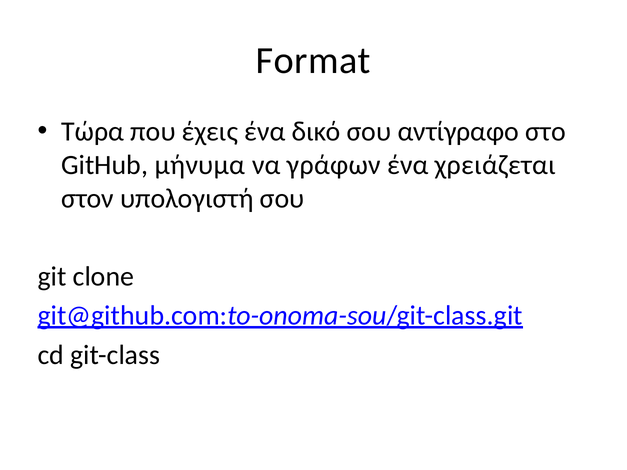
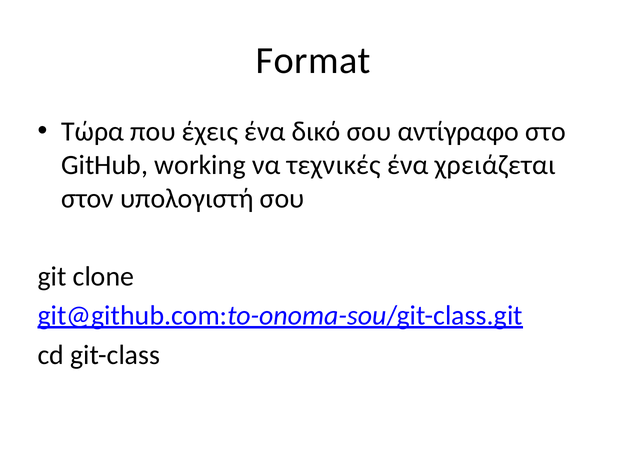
μήνυμα: μήνυμα -> working (200, 165)
γράφων: γράφων -> τεχνικές (334, 165)
